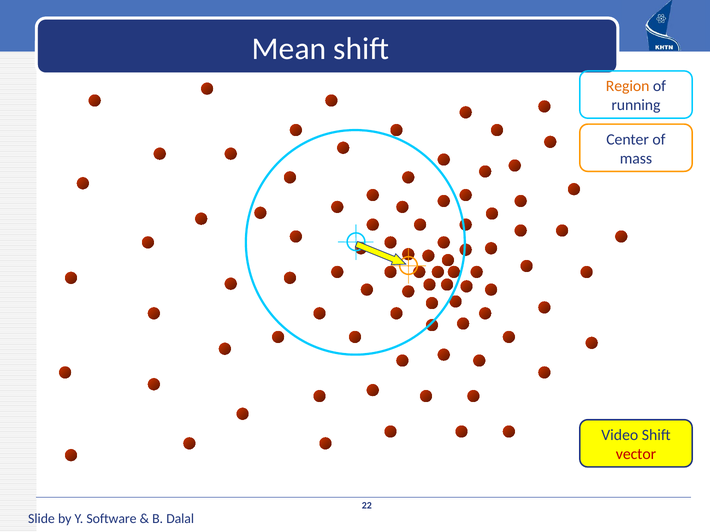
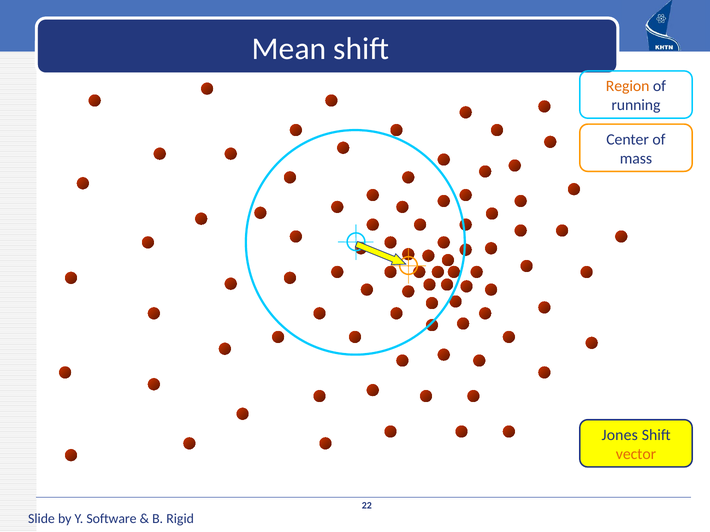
Video: Video -> Jones (620, 435)
vector colour: red -> orange (636, 454)
Dalal: Dalal -> Rigid (180, 519)
